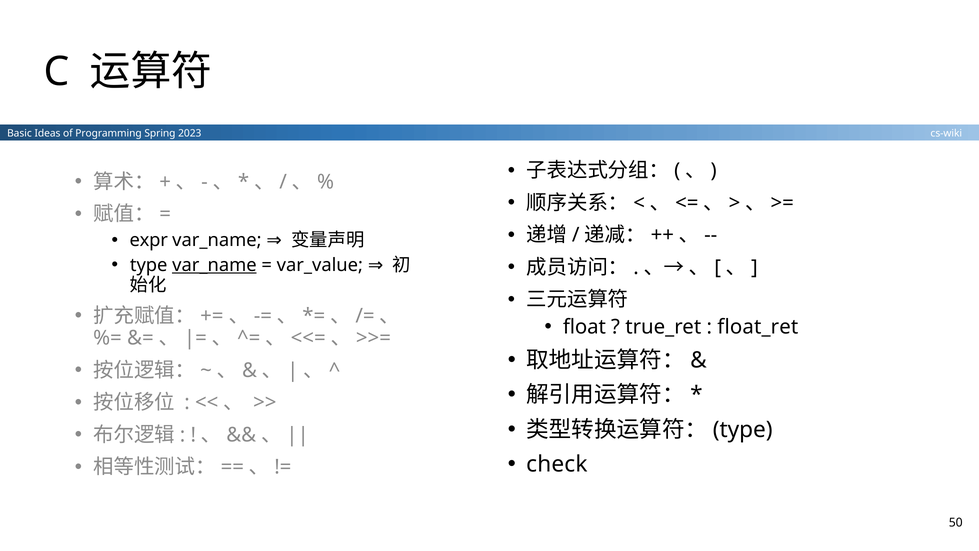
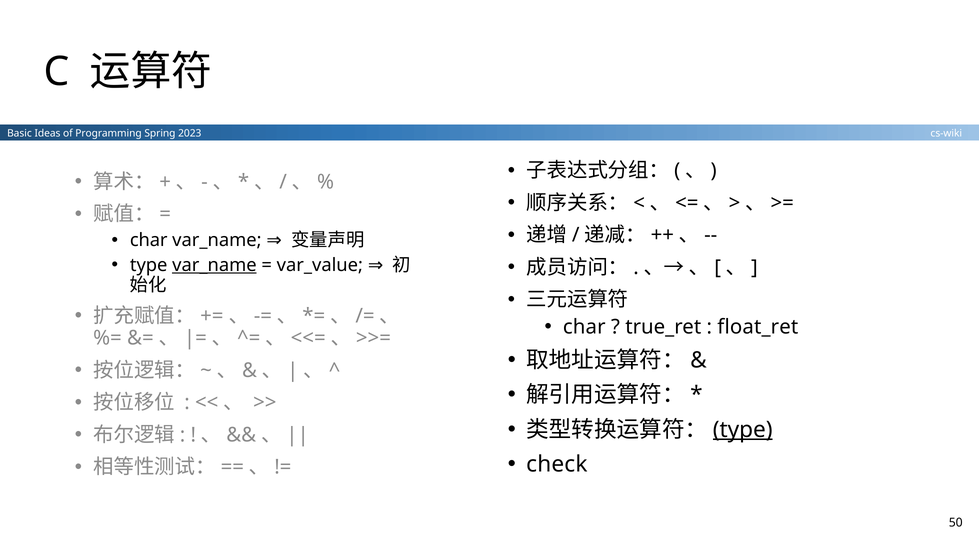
expr: expr -> char (149, 240)
float: float -> char (584, 327)
type underline: none -> present (743, 429)
